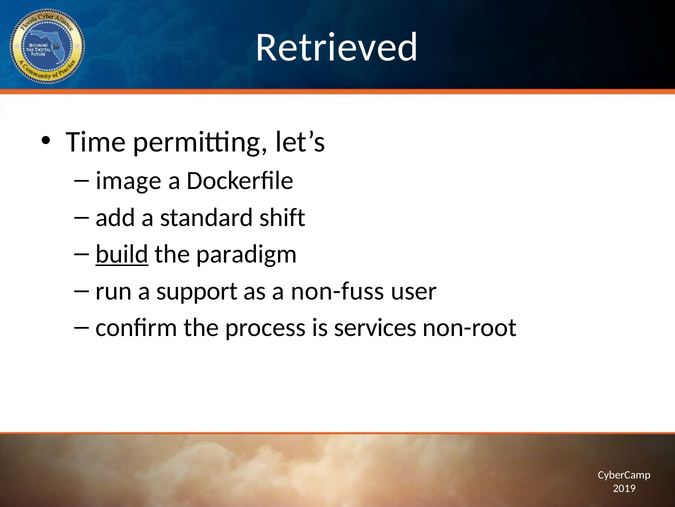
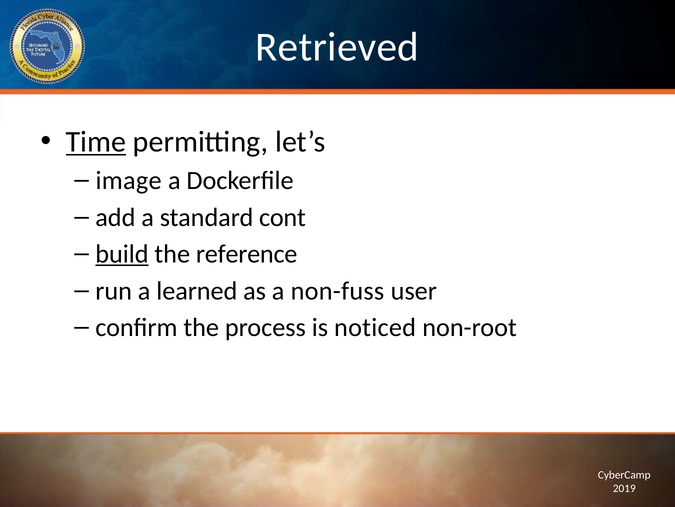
Time underline: none -> present (96, 142)
shift: shift -> cont (282, 217)
paradigm: paradigm -> reference (247, 254)
support: support -> learned (197, 290)
services: services -> noticed (375, 327)
